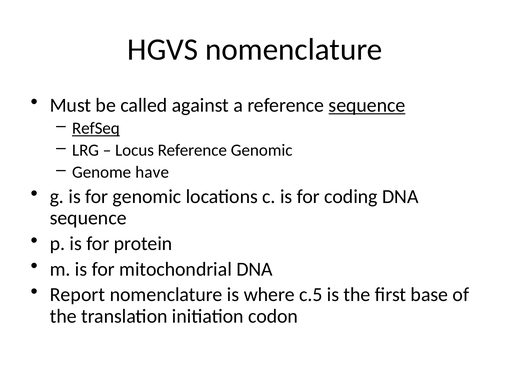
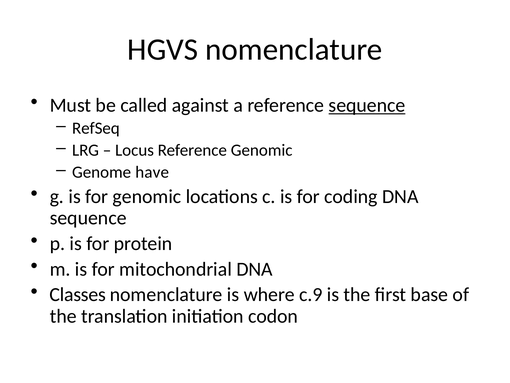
RefSeq underline: present -> none (96, 128)
Report: Report -> Classes (78, 294)
c.5: c.5 -> c.9 (311, 294)
